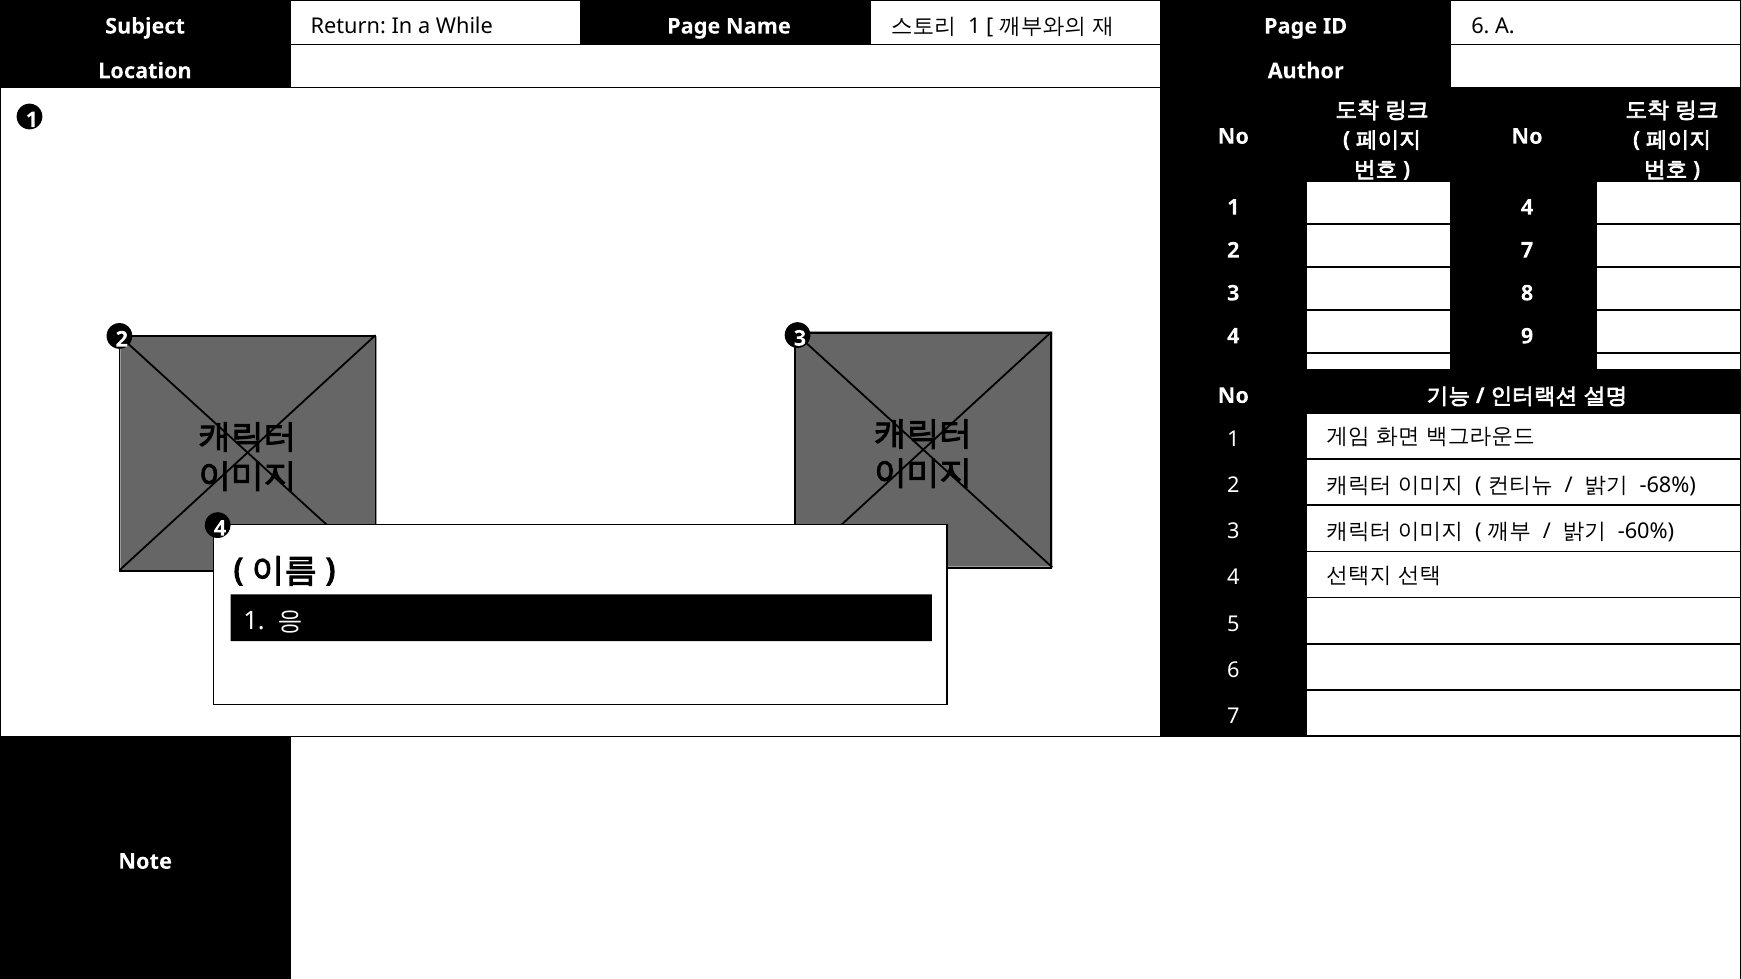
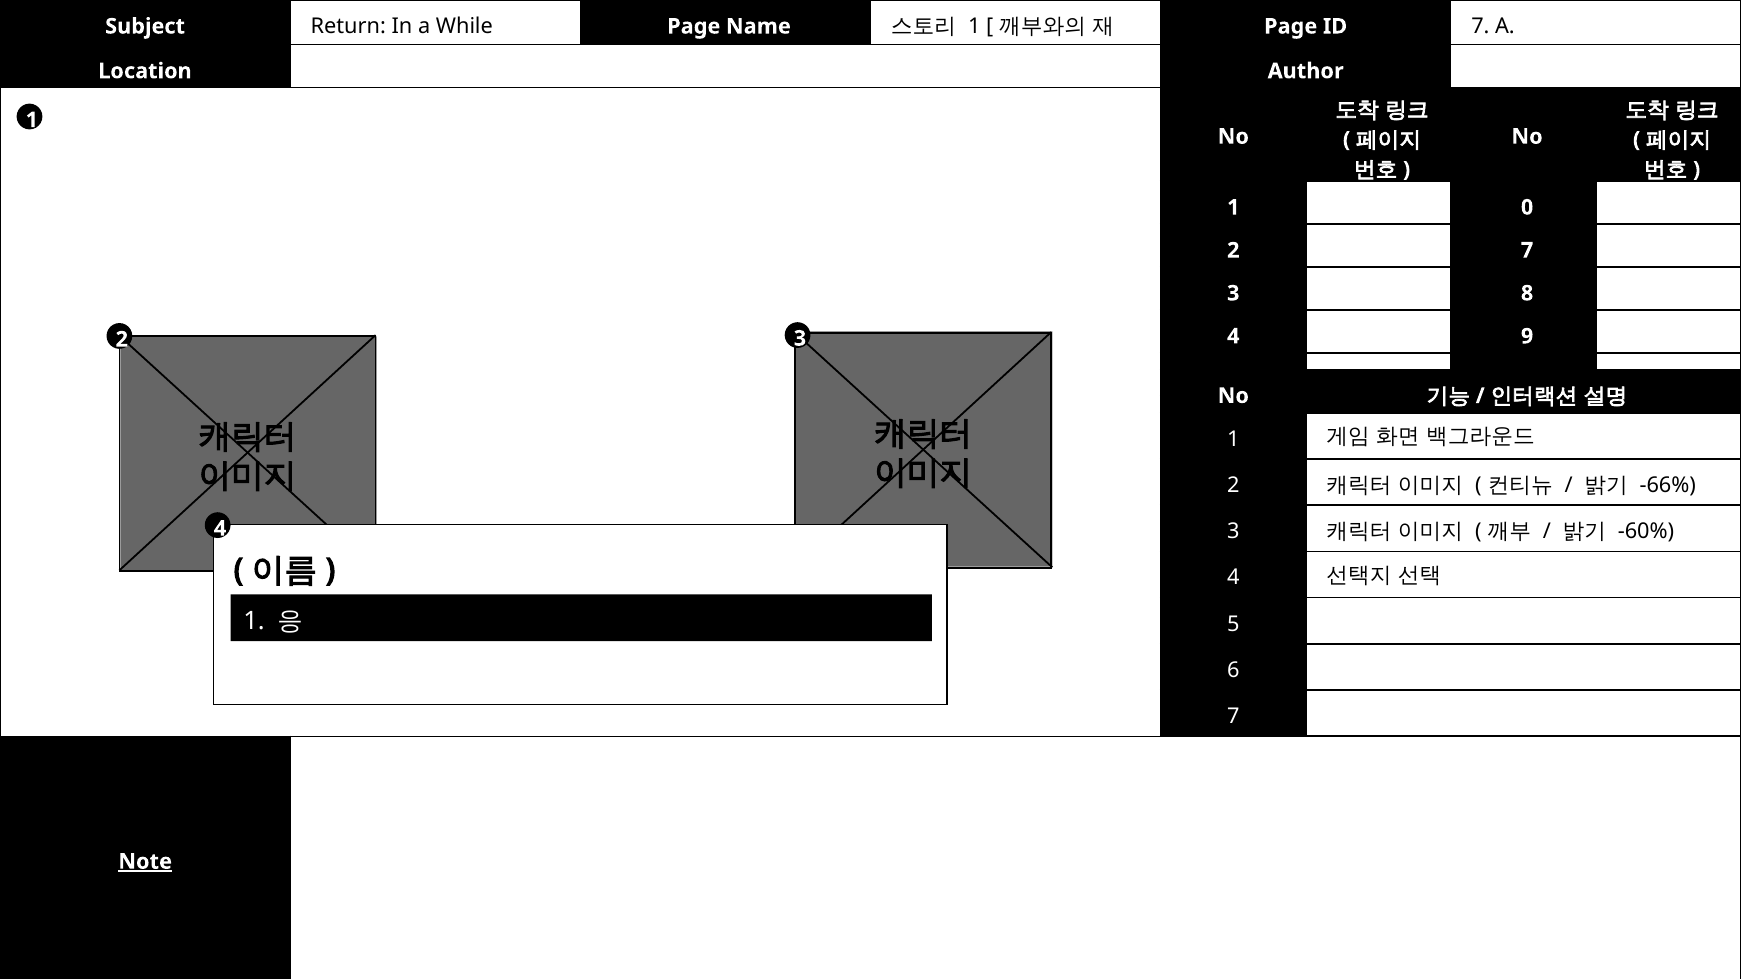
ID 6: 6 -> 7 (1480, 26)
1 4: 4 -> 0 (1527, 207)
-68%: -68% -> -66% (1668, 486)
Note underline: none -> present (145, 862)
